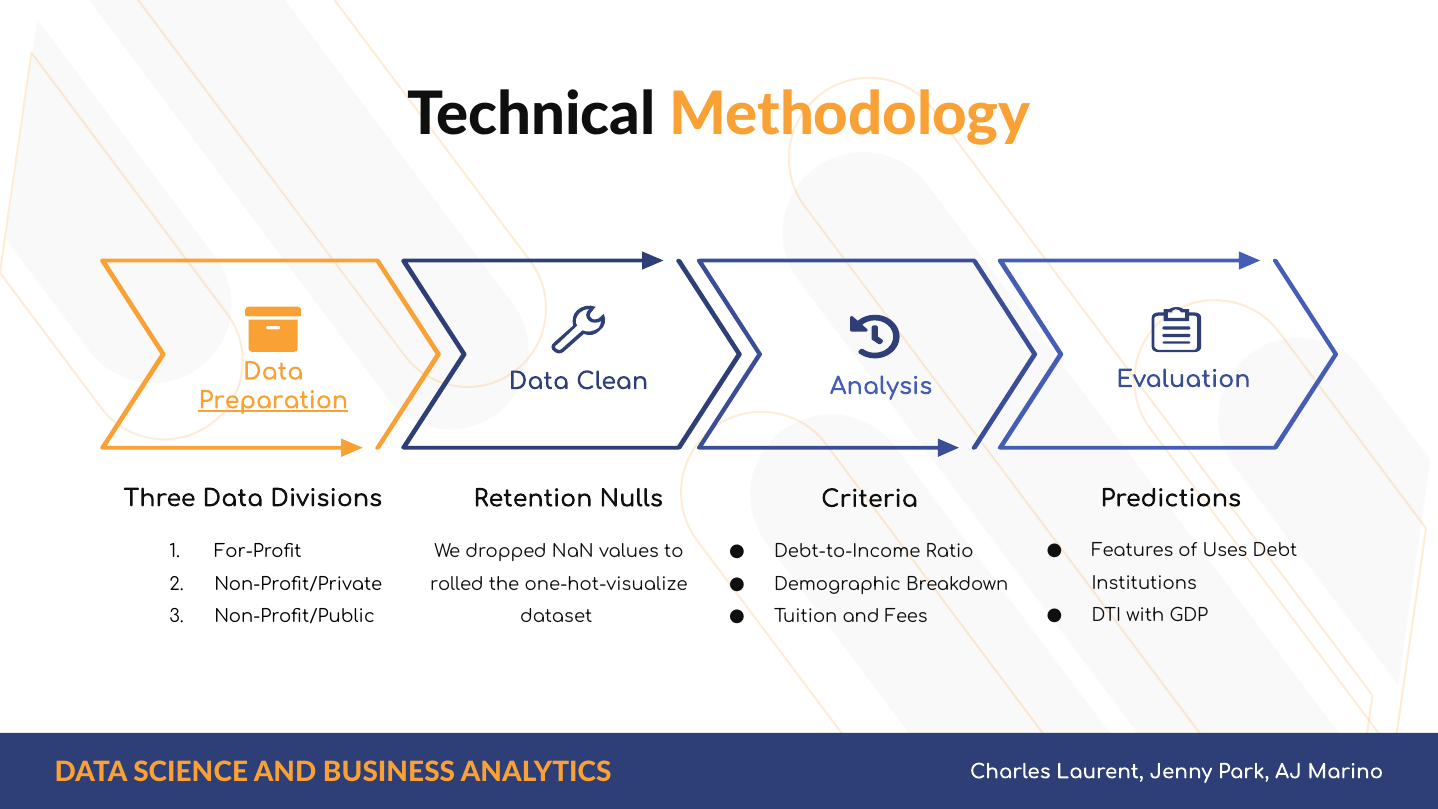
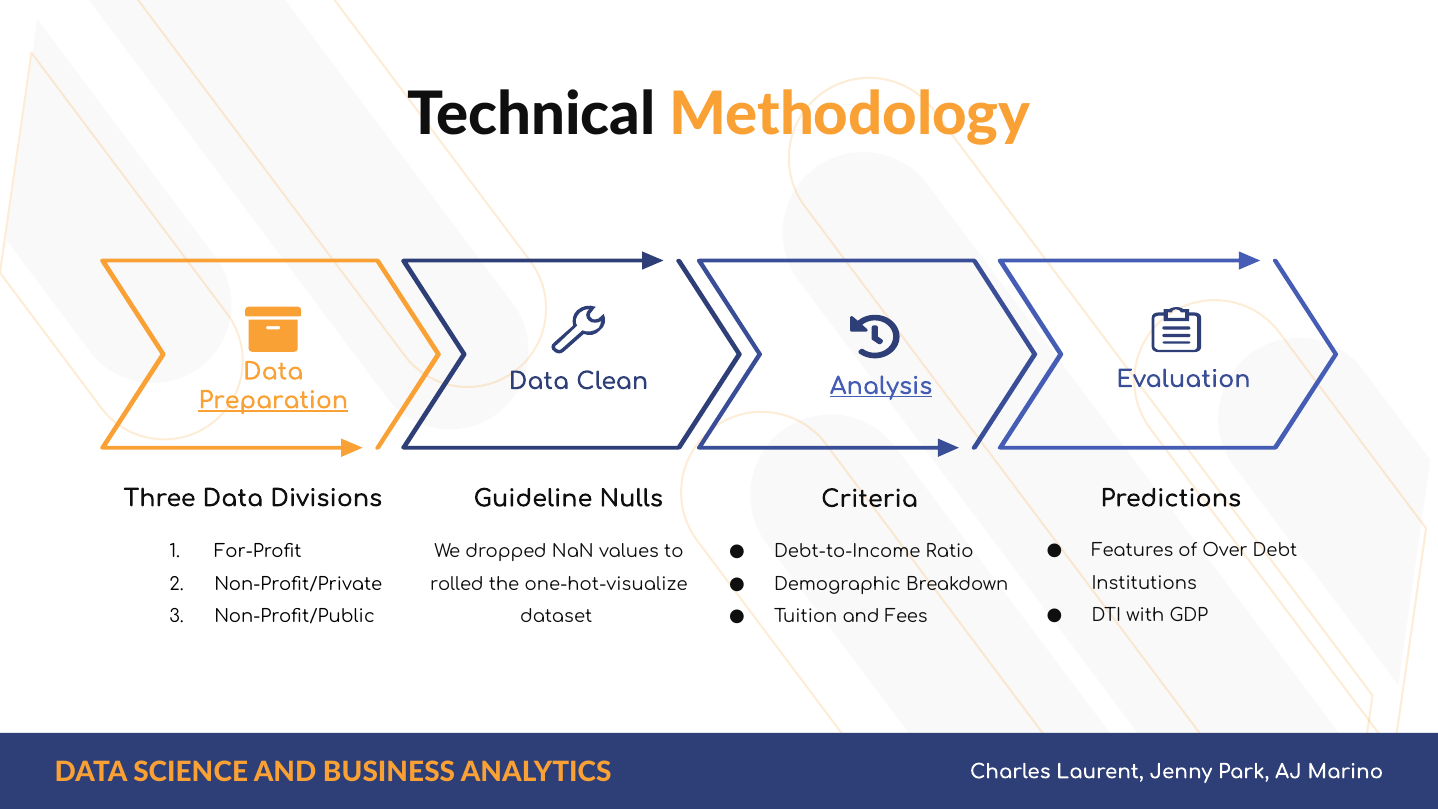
Analysis underline: none -> present (881, 386)
Retention: Retention -> Guideline (533, 499)
Uses: Uses -> Over (1225, 551)
